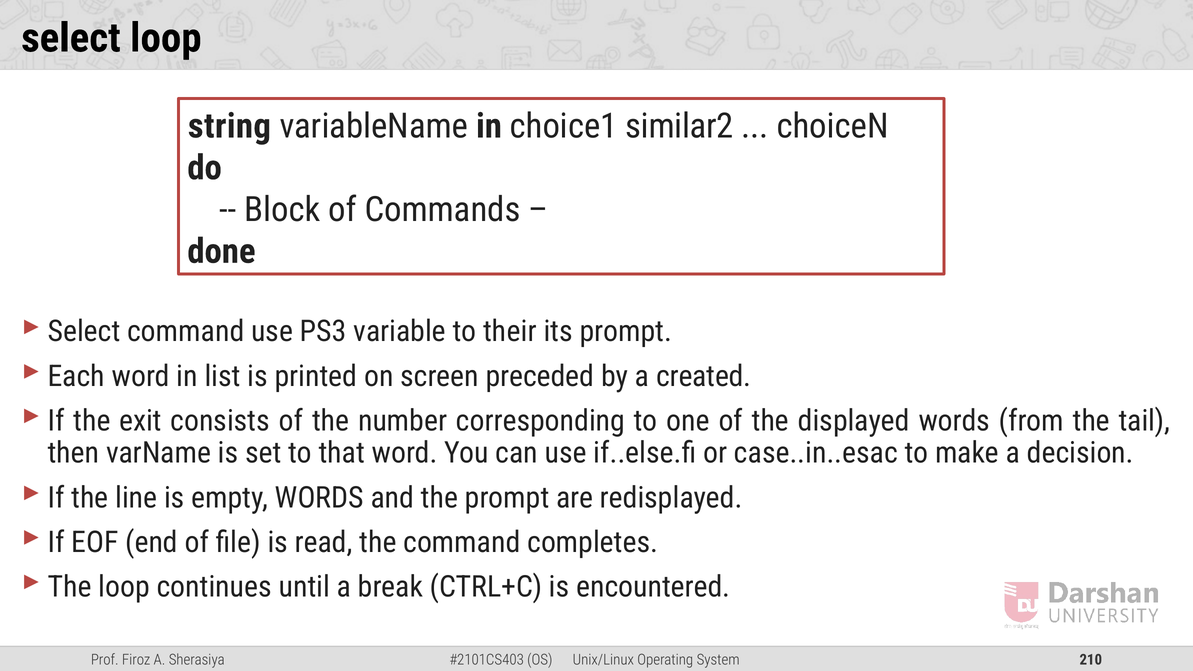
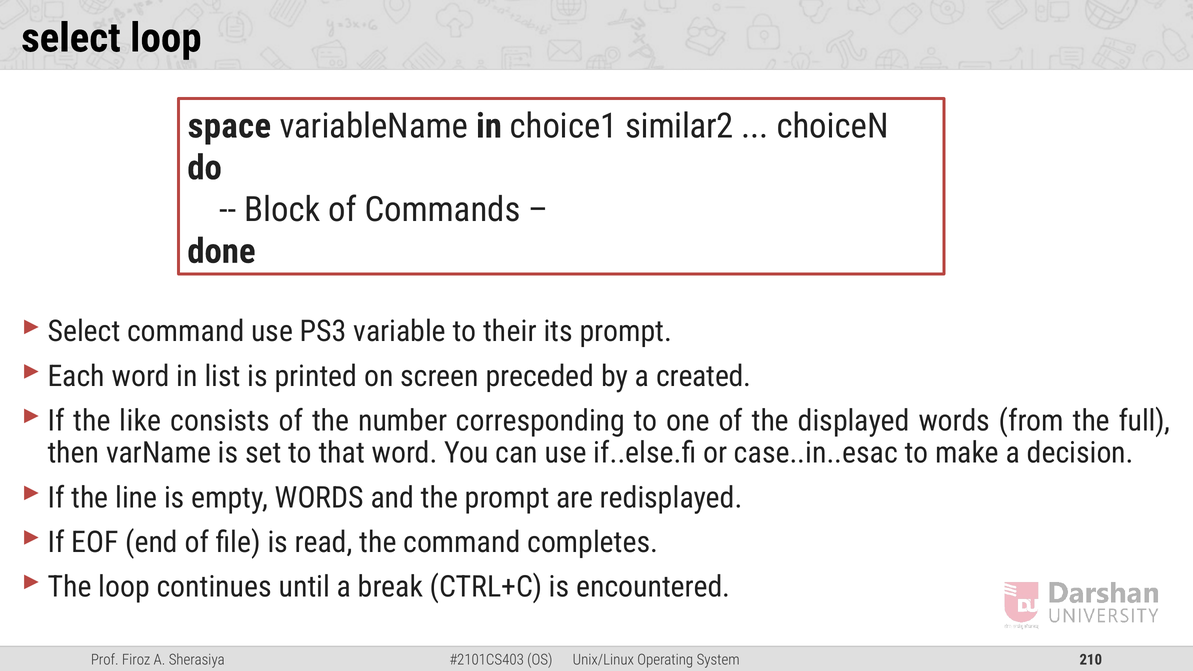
string: string -> space (229, 126)
exit: exit -> like (140, 421)
tail: tail -> full (1145, 421)
